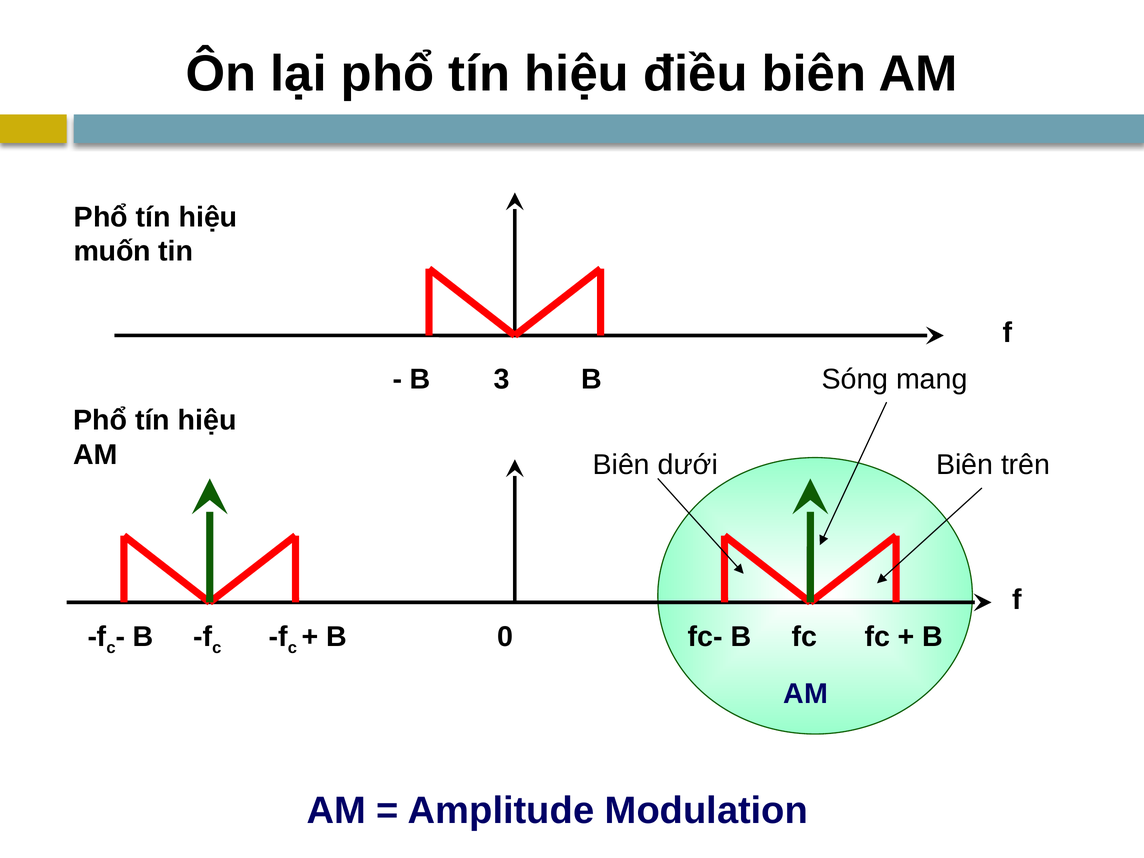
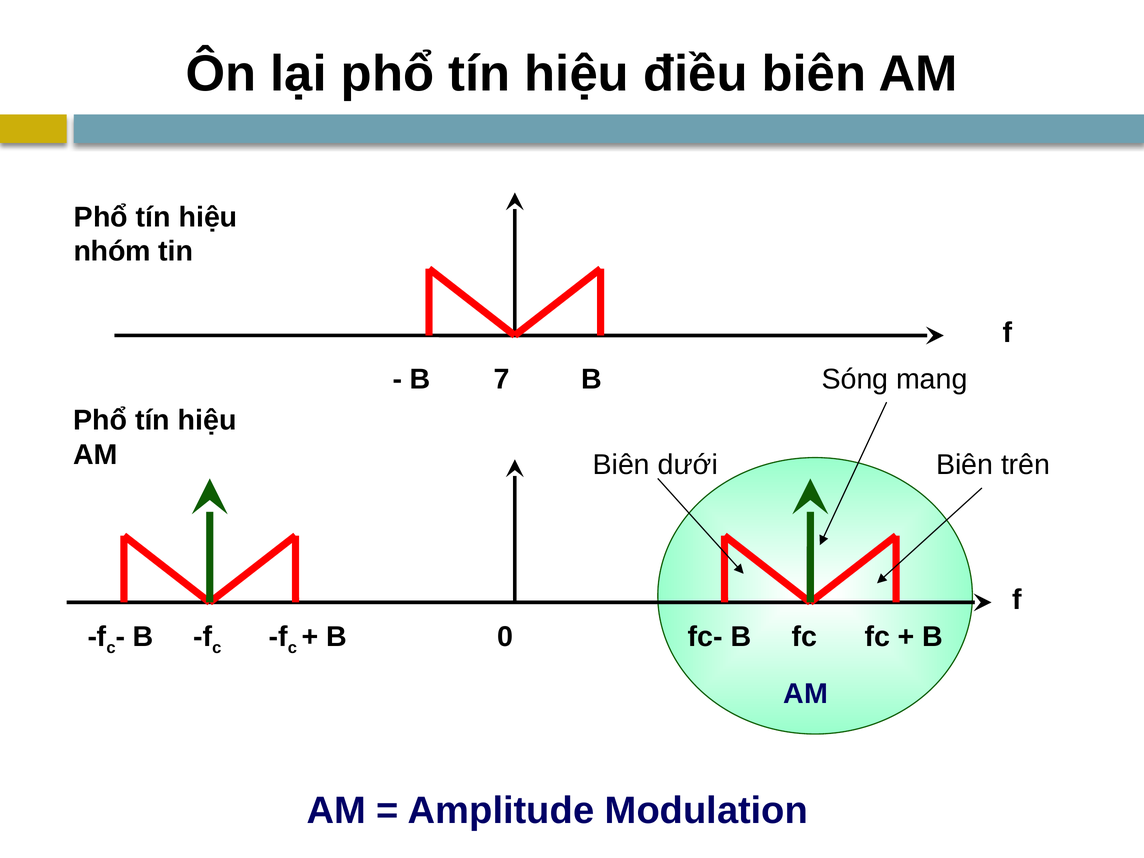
muốn: muốn -> nhóm (112, 252)
3: 3 -> 7 (502, 379)
